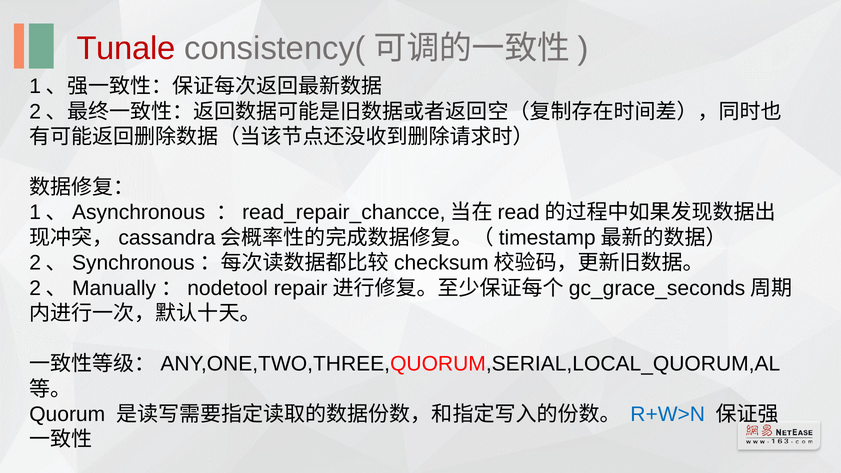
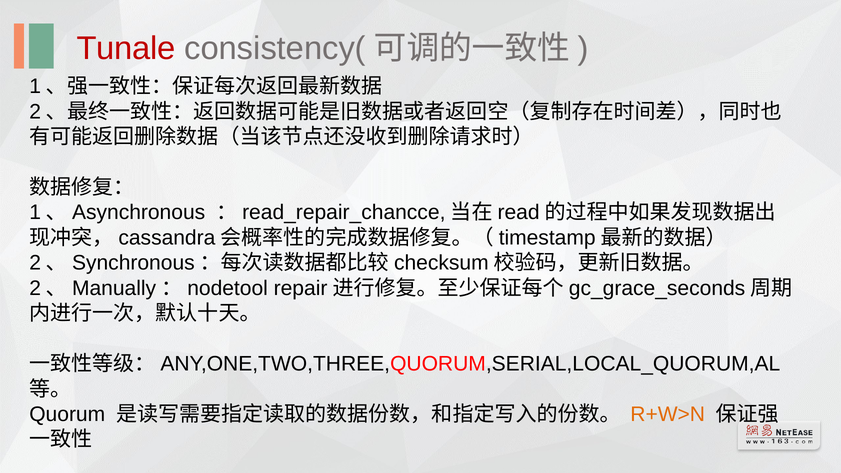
R+W>N colour: blue -> orange (668, 414)
